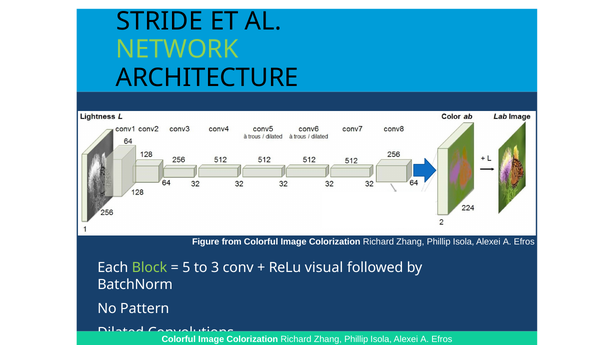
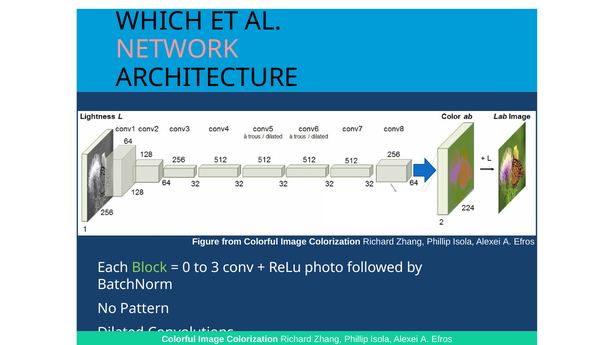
STRIDE: STRIDE -> WHICH (160, 21)
NETWORK colour: light green -> pink (177, 50)
5: 5 -> 0 (186, 268)
visual: visual -> photo (324, 268)
